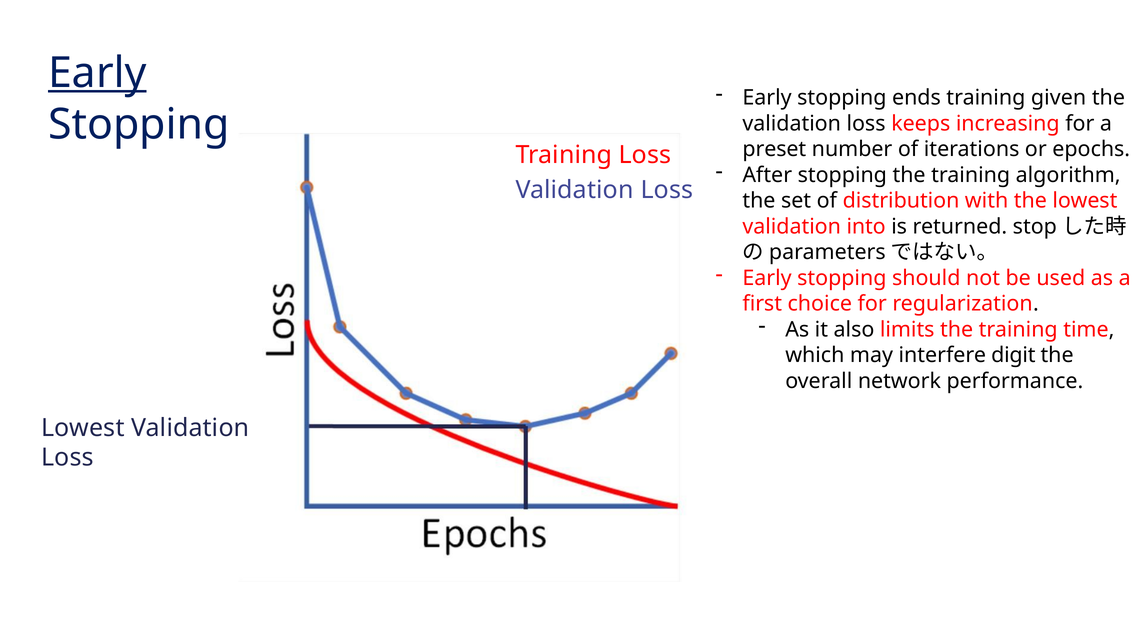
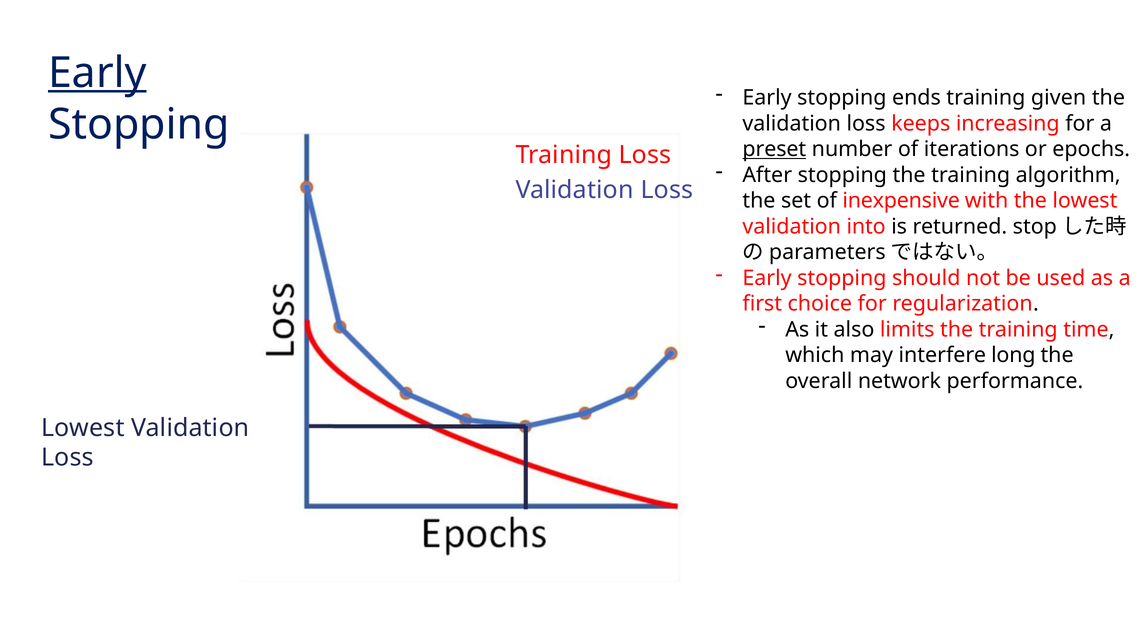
preset underline: none -> present (774, 149)
distribution: distribution -> inexpensive (901, 201)
digit: digit -> long (1013, 355)
